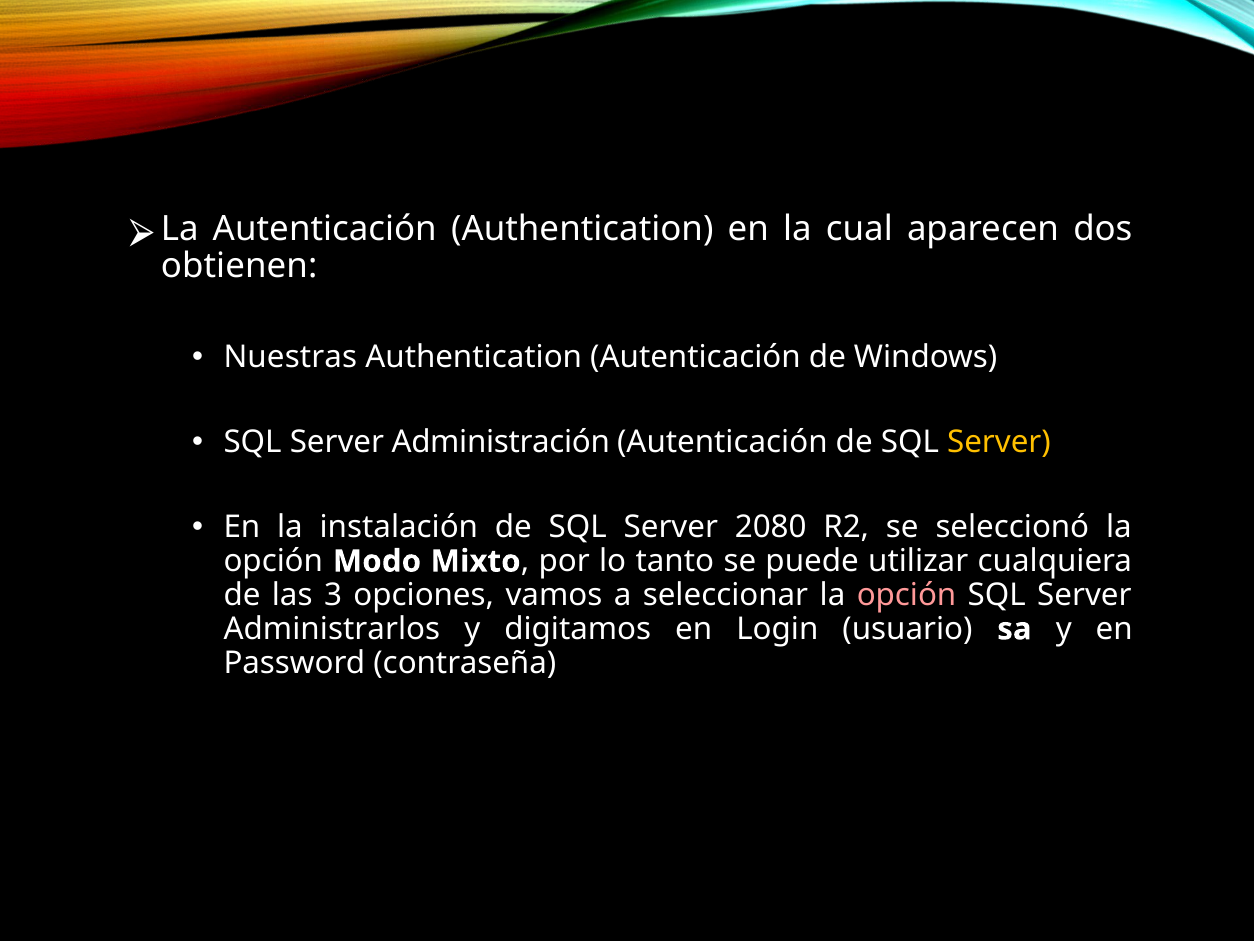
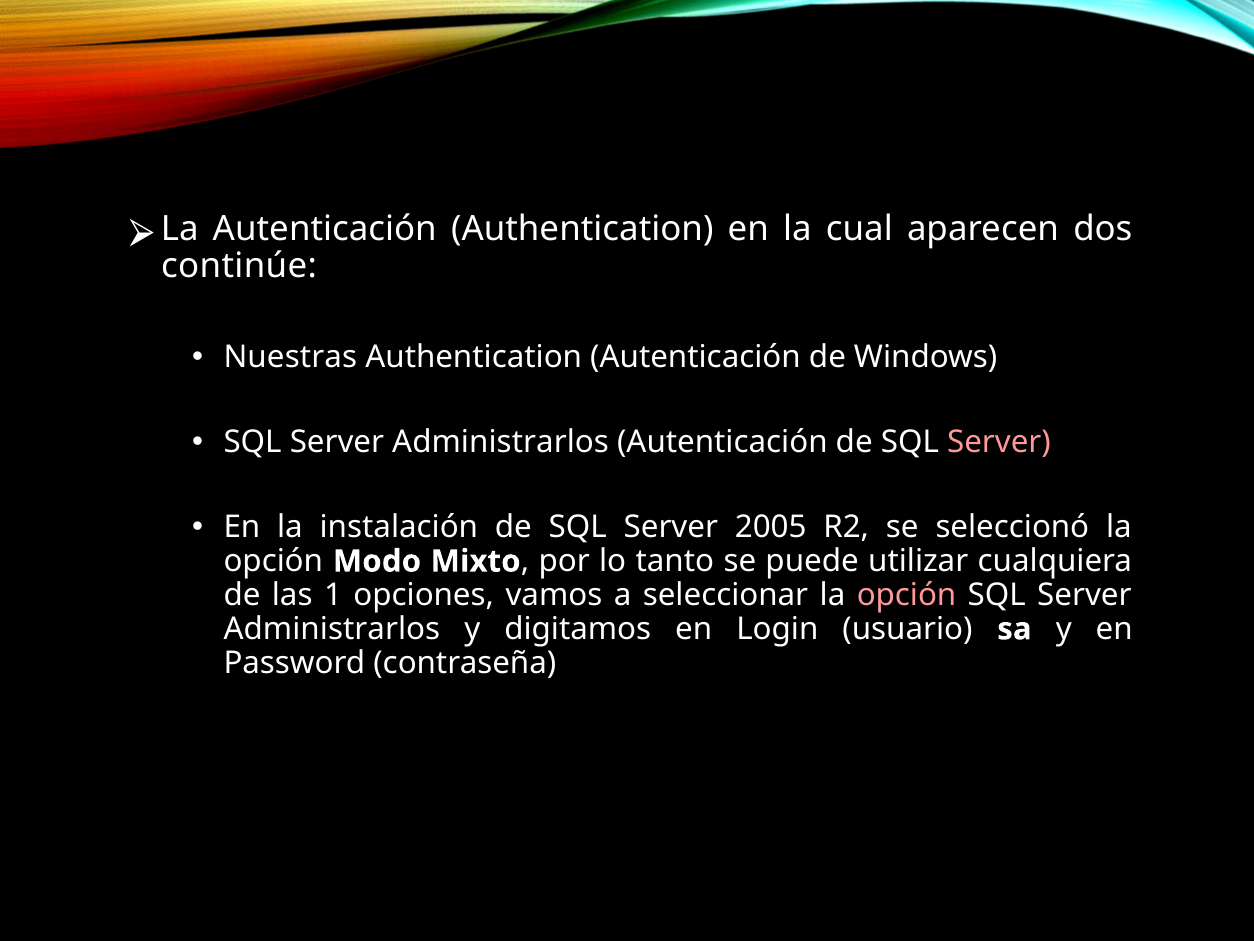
obtienen: obtienen -> continúe (239, 266)
Administración: Administración -> Administrarlos (501, 442)
Server colour: yellow -> pink (999, 442)
2080: 2080 -> 2005 (771, 527)
3: 3 -> 1 (333, 595)
